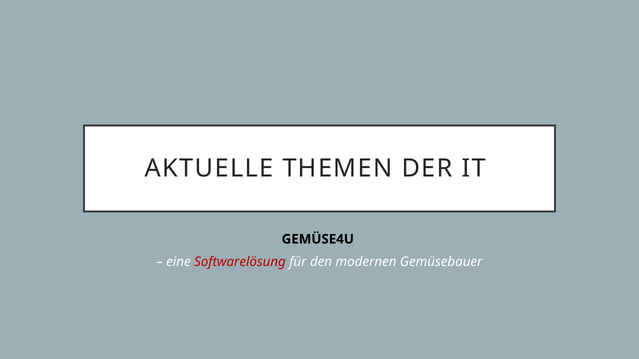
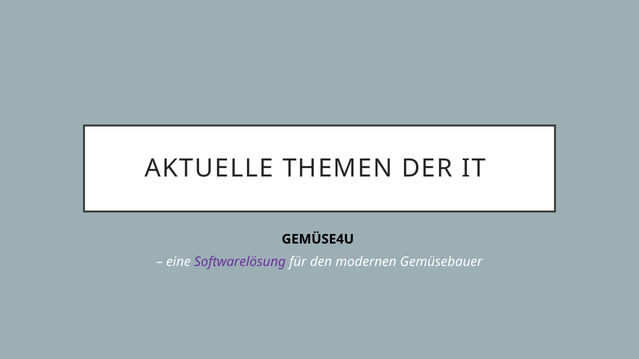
Softwarelösung colour: red -> purple (240, 262)
